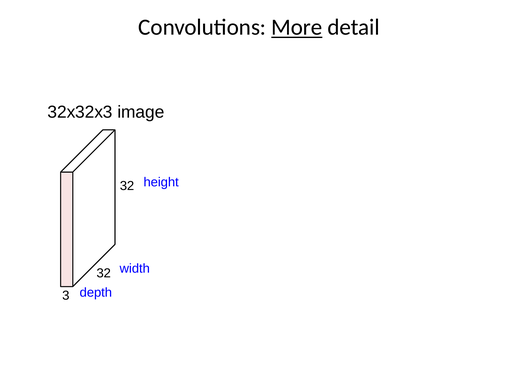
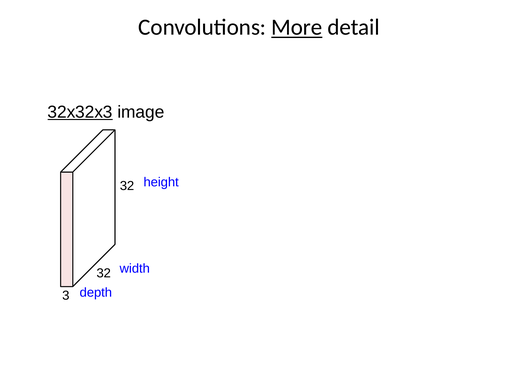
32x32x3 underline: none -> present (80, 112)
